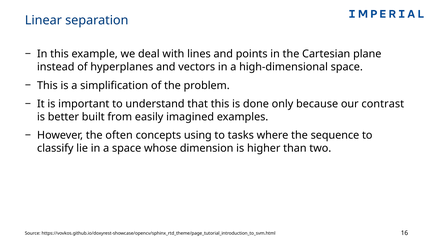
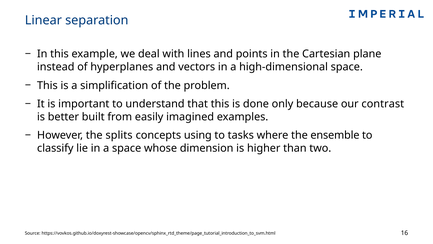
often: often -> splits (119, 135)
sequence: sequence -> ensemble (335, 135)
